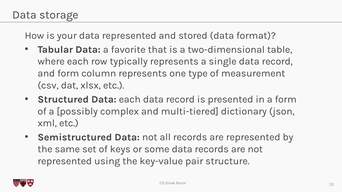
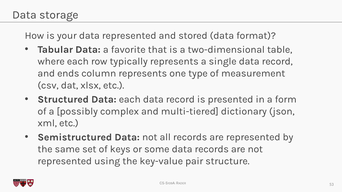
and form: form -> ends (68, 74)
